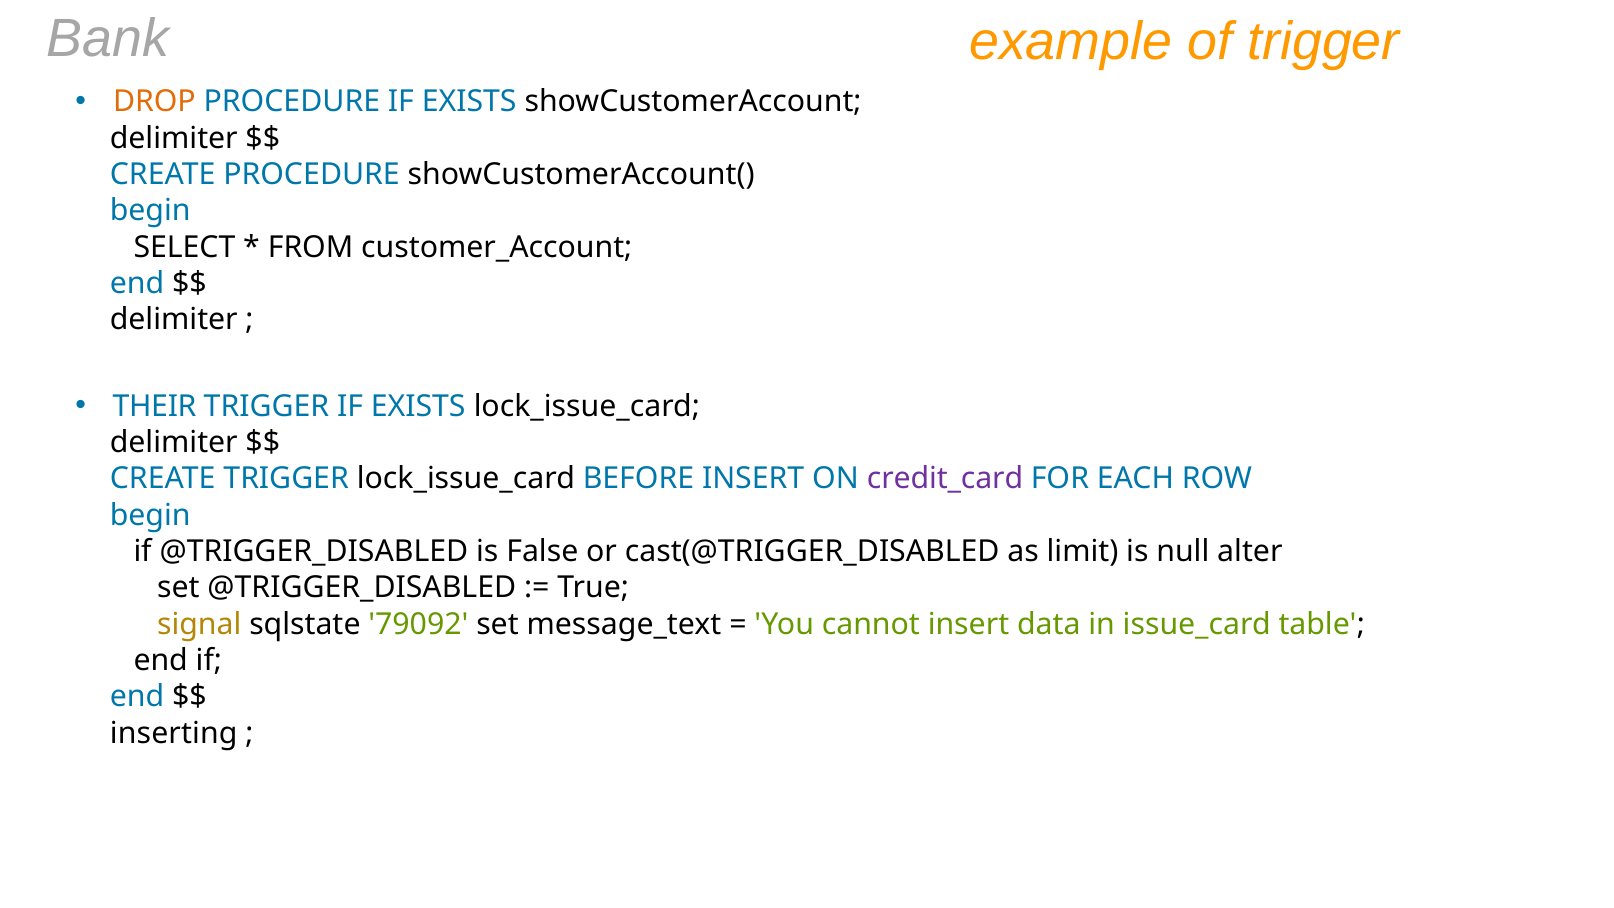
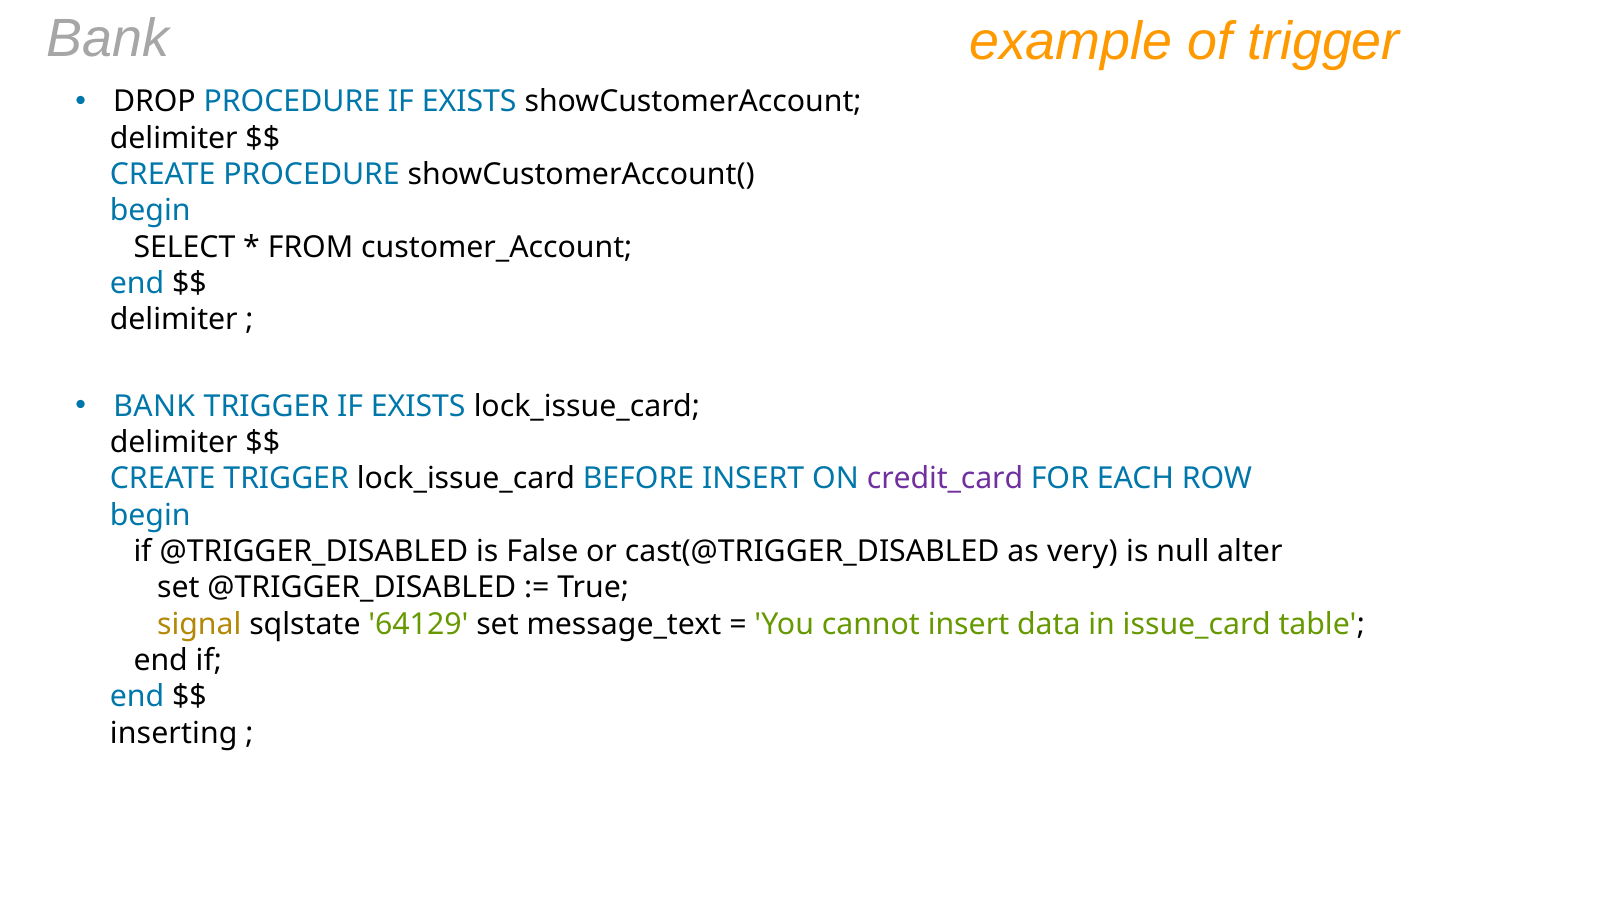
DROP colour: orange -> black (154, 102)
THEIR: THEIR -> BANK (154, 406)
limit: limit -> very (1082, 552)
79092: 79092 -> 64129 (418, 624)
